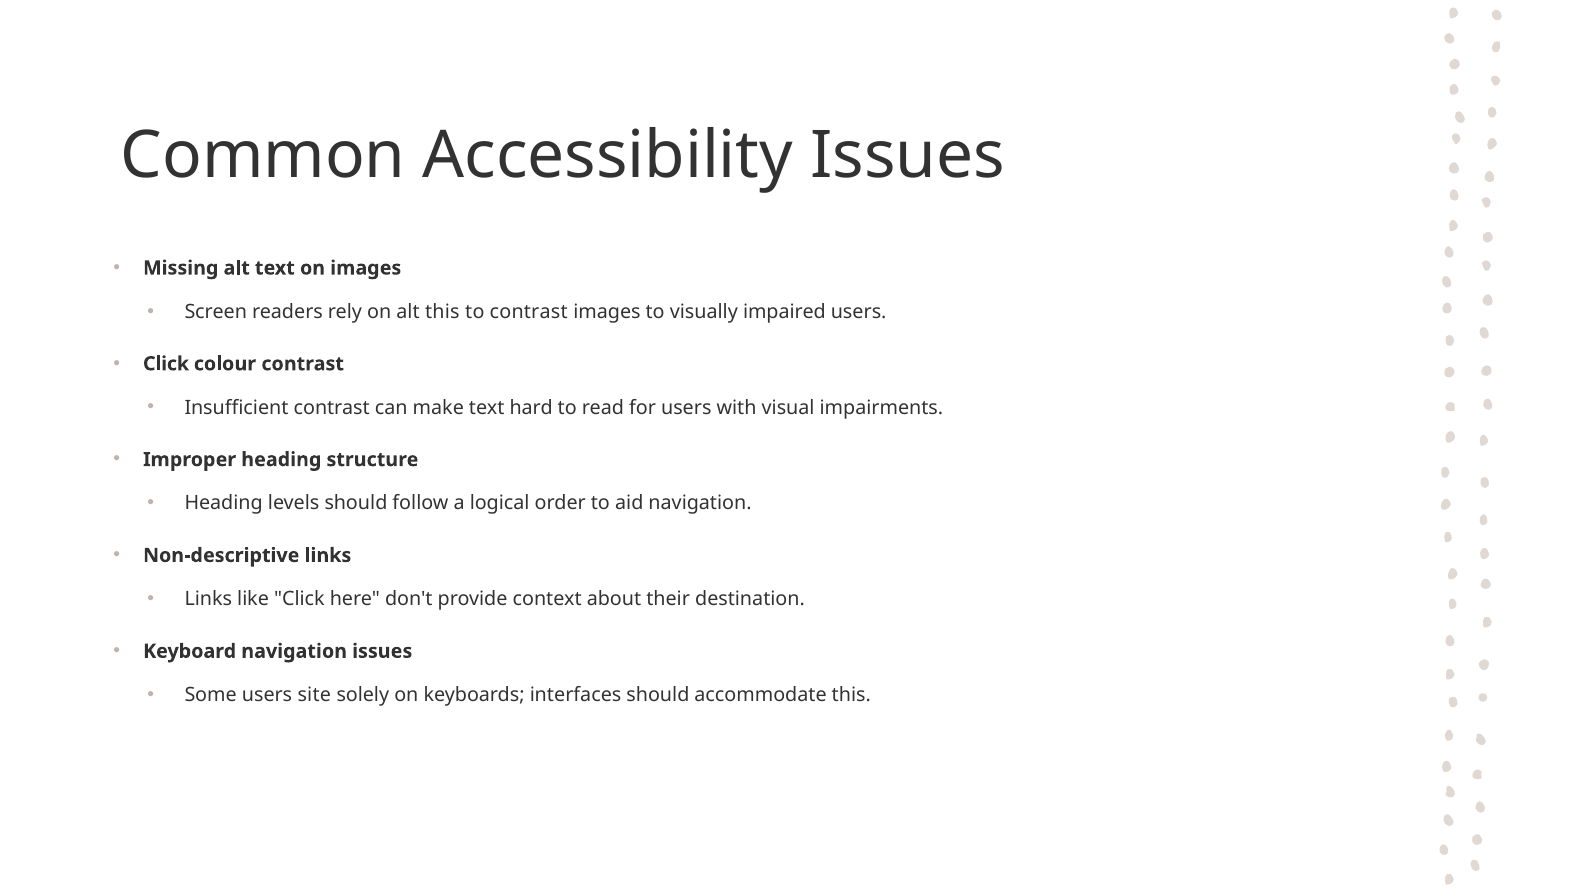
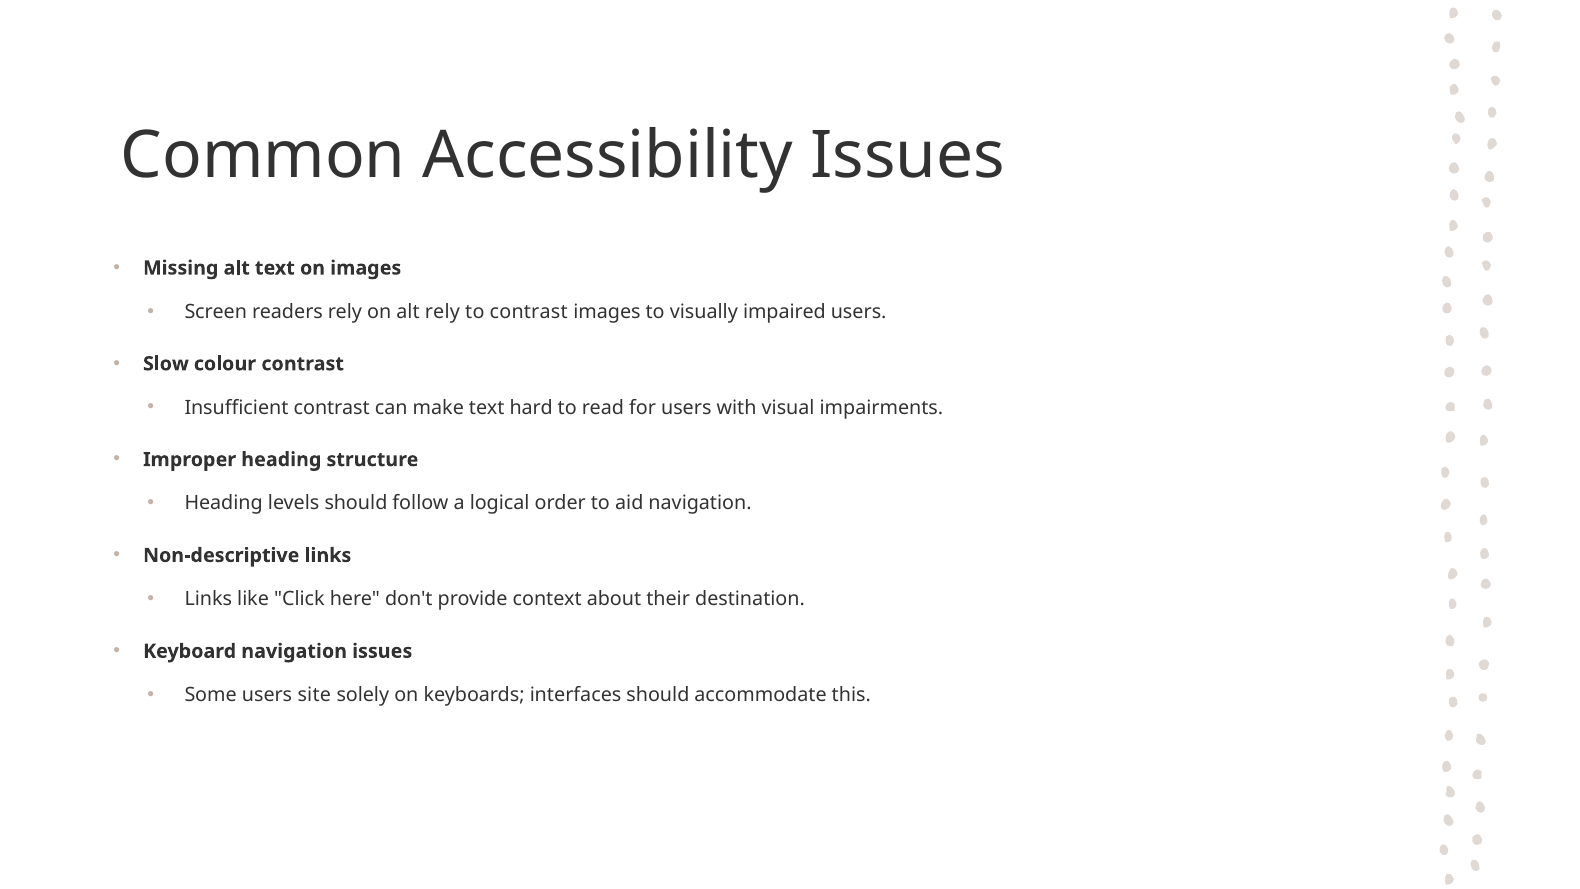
alt this: this -> rely (442, 312)
Click: Click -> Slow (166, 364)
